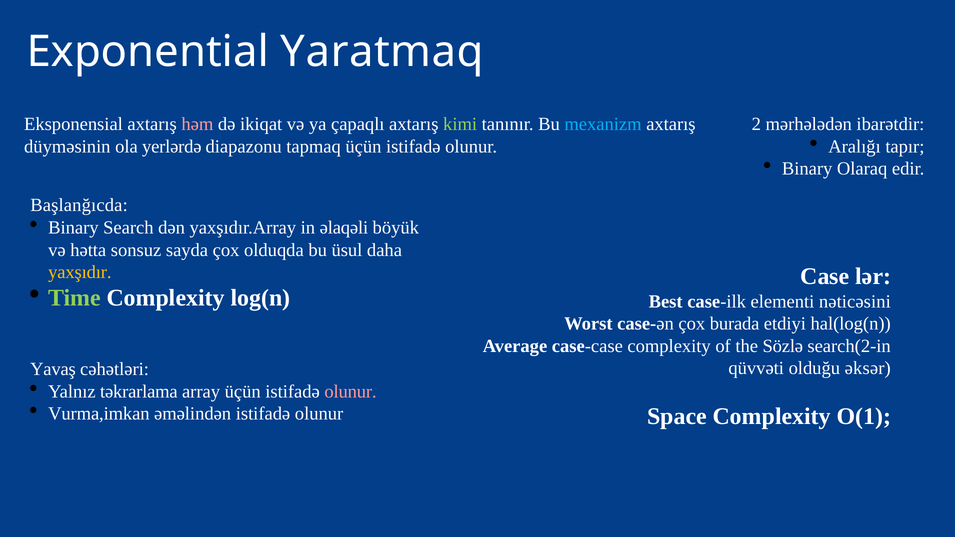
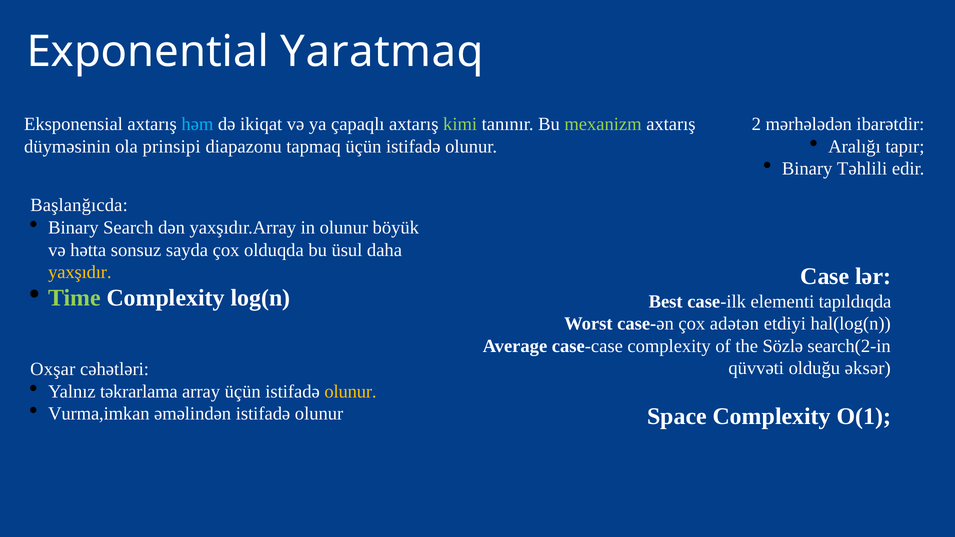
həm colour: pink -> light blue (197, 124)
mexanizm colour: light blue -> light green (603, 124)
yerlərdə: yerlərdə -> prinsipi (172, 147)
Olaraq: Olaraq -> Təhlili (862, 169)
in əlaqəli: əlaqəli -> olunur (344, 228)
nəticəsini: nəticəsini -> tapıldıqda (855, 302)
burada: burada -> adətən (734, 324)
Yavaş: Yavaş -> Oxşar (53, 369)
olunur colour: pink -> yellow (350, 392)
